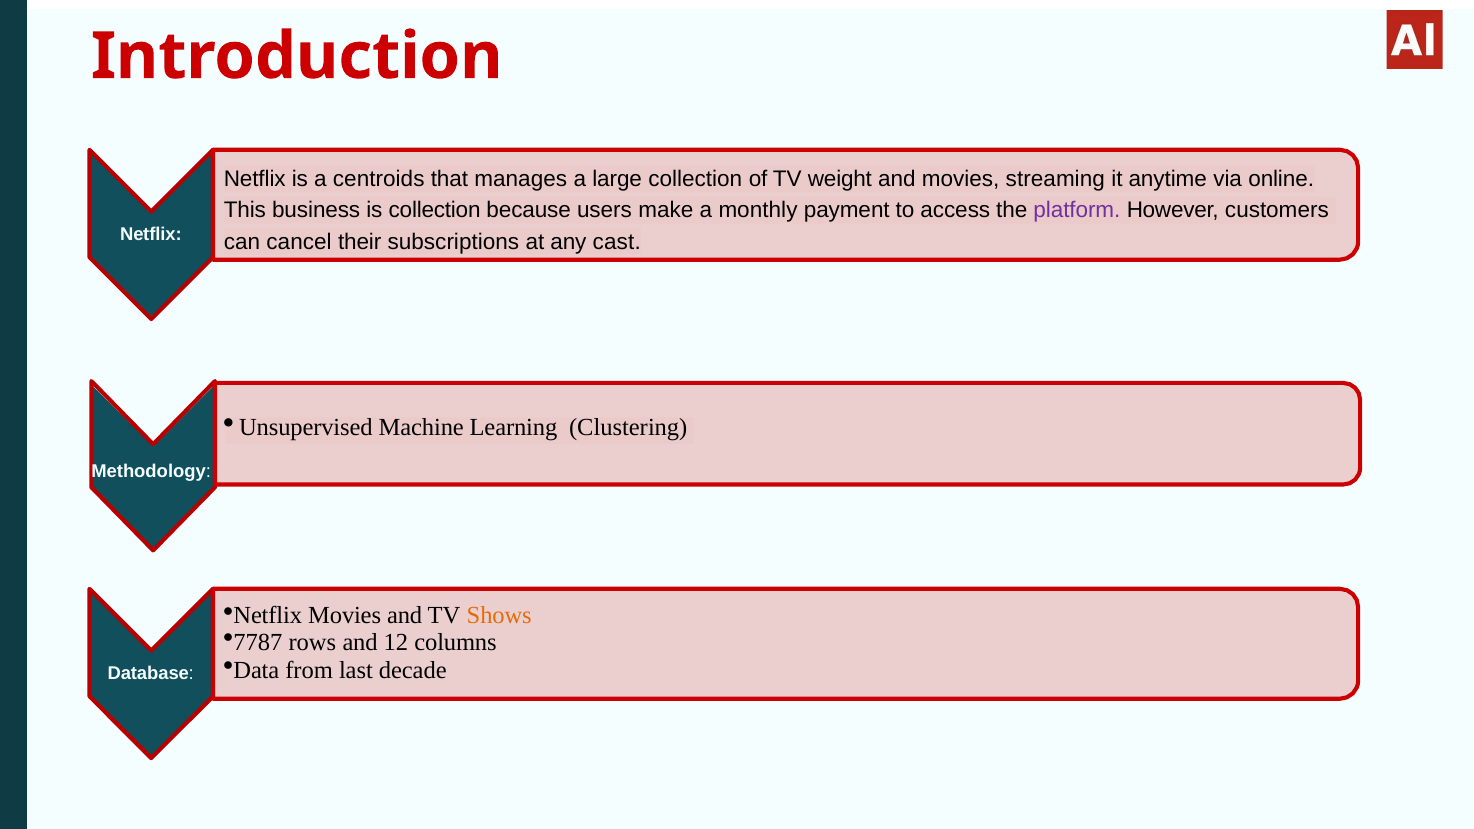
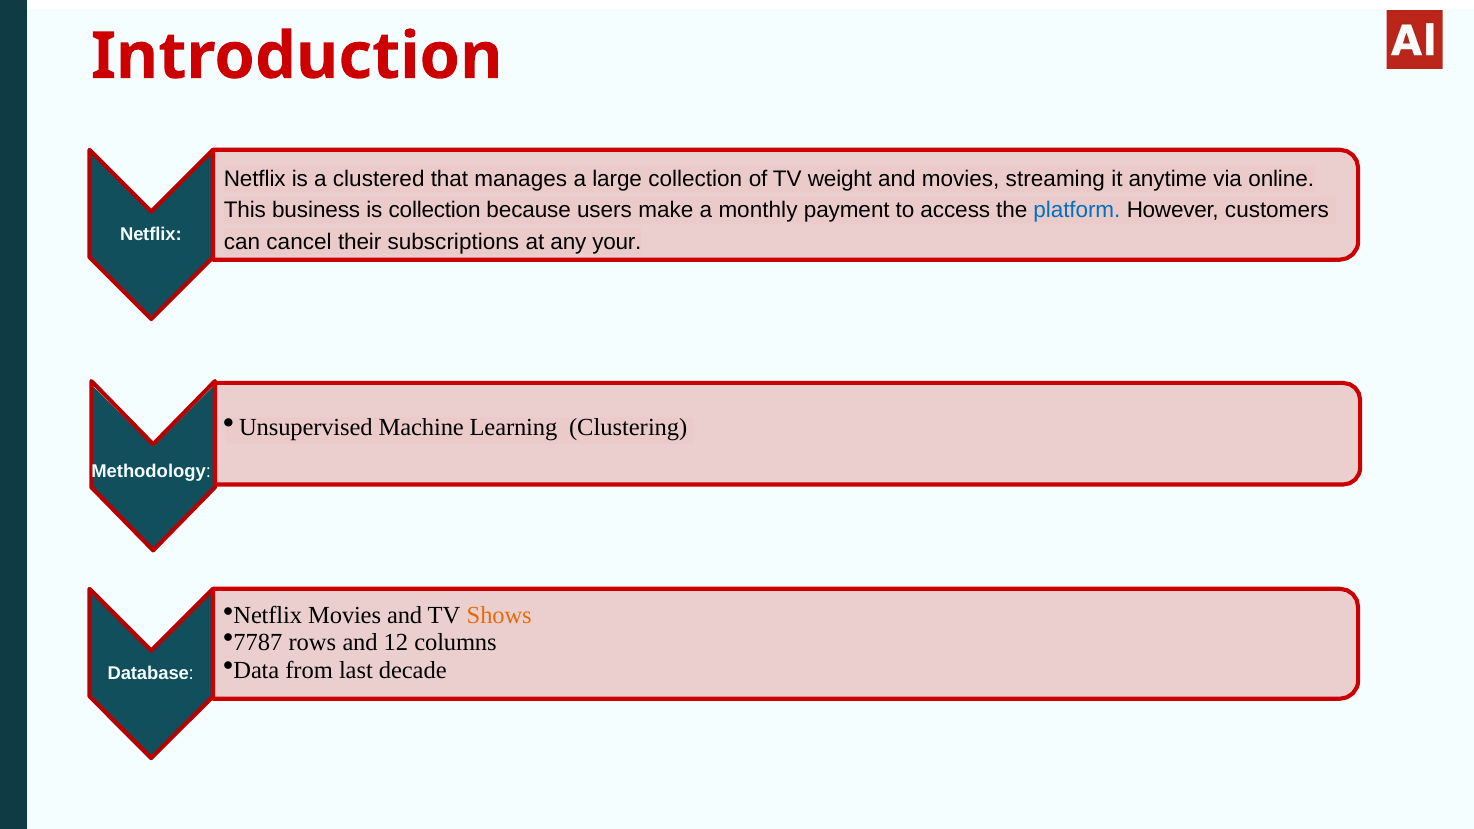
centroids: centroids -> clustered (379, 180)
platform colour: purple -> blue (1077, 210)
cast: cast -> your (617, 242)
